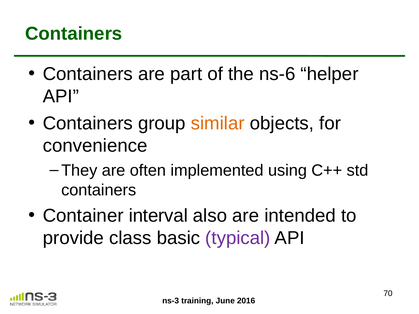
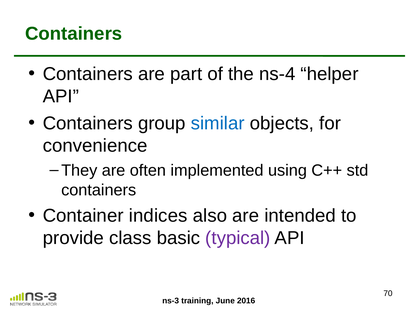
ns-6: ns-6 -> ns-4 (277, 74)
similar colour: orange -> blue (218, 123)
interval: interval -> indices (158, 216)
